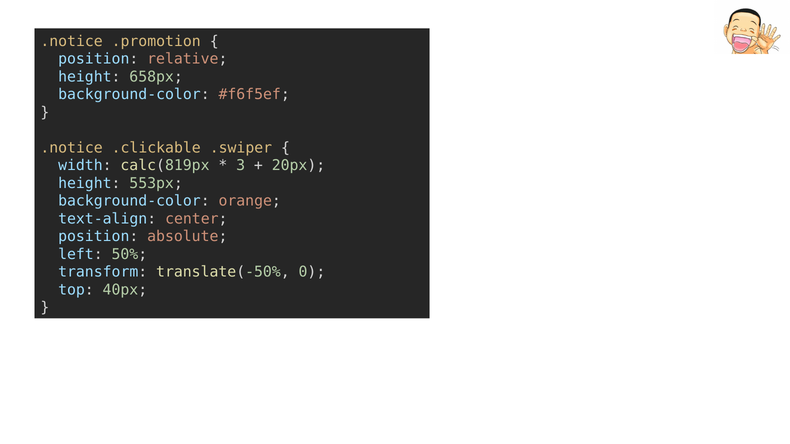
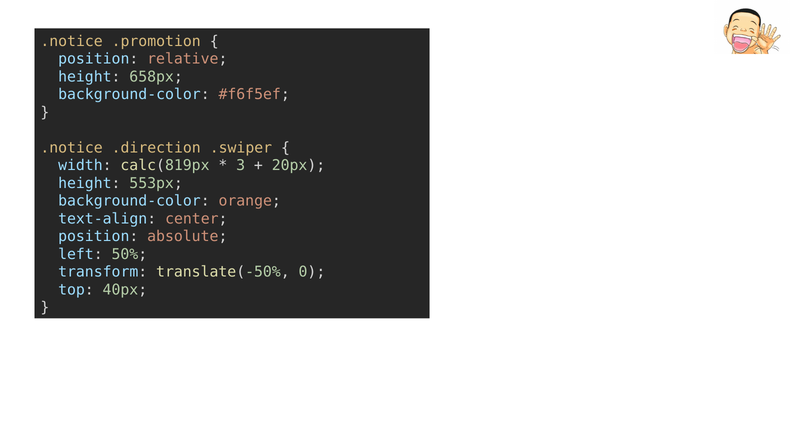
.clickable: .clickable -> .direction (156, 148)
